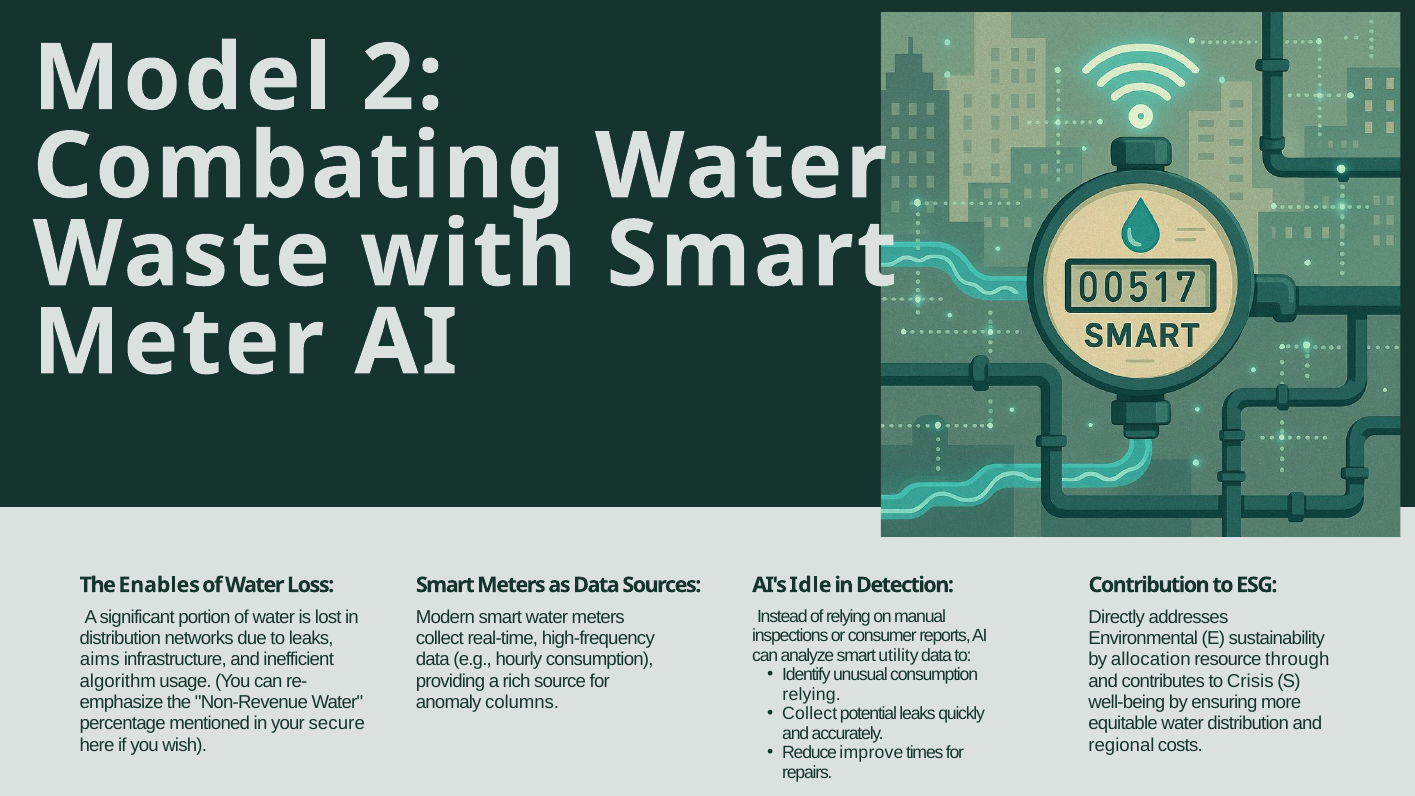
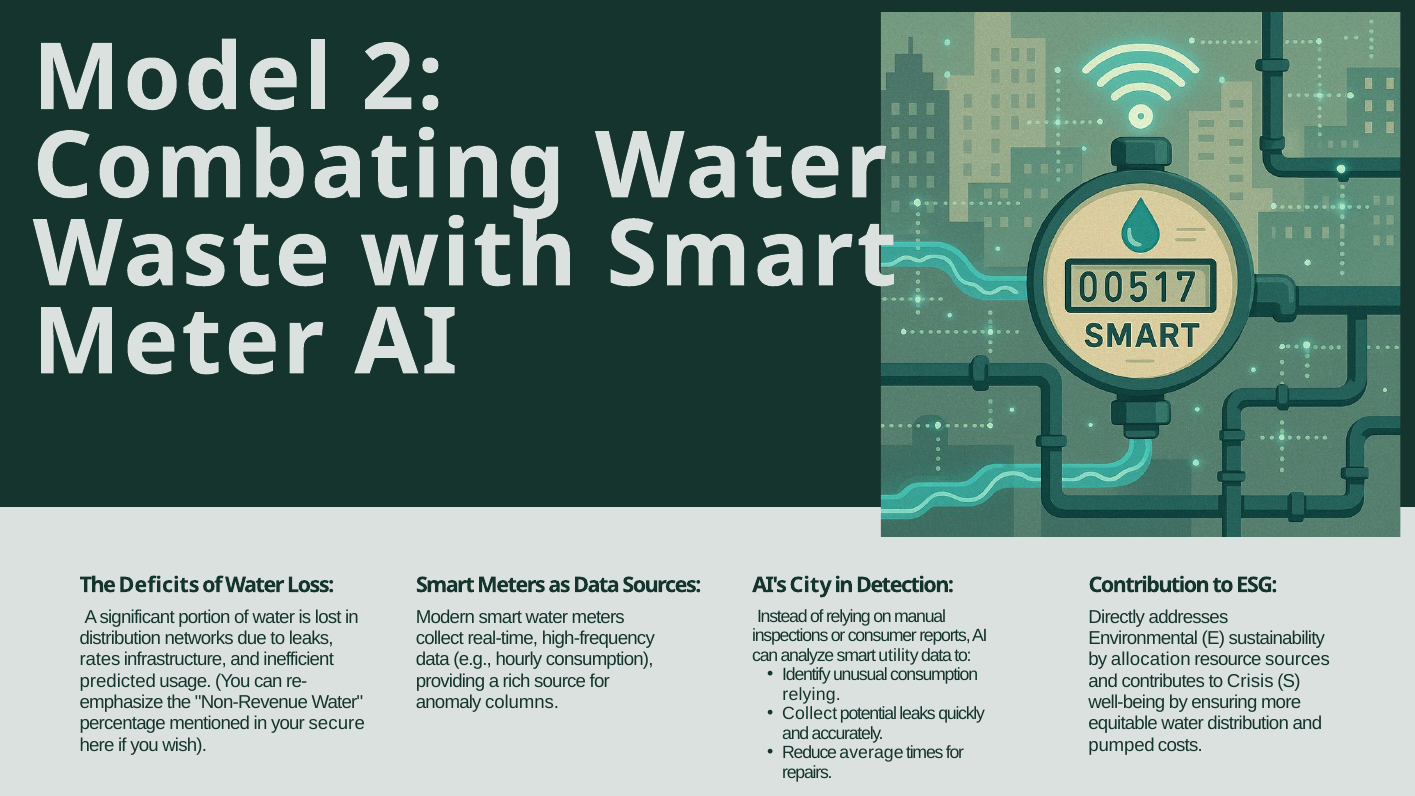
Enables: Enables -> Deficits (159, 585)
Idle: Idle -> City (811, 585)
aims: aims -> rates (100, 660)
resource through: through -> sources (1298, 660)
algorithm: algorithm -> predicted (118, 681)
regional: regional -> pumped (1122, 745)
improve: improve -> average (872, 753)
